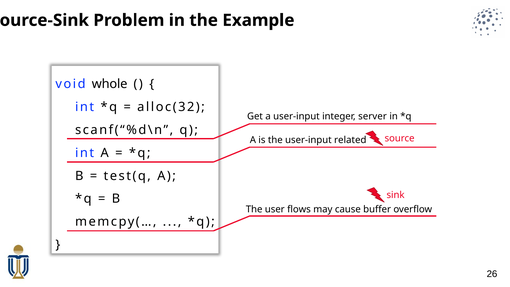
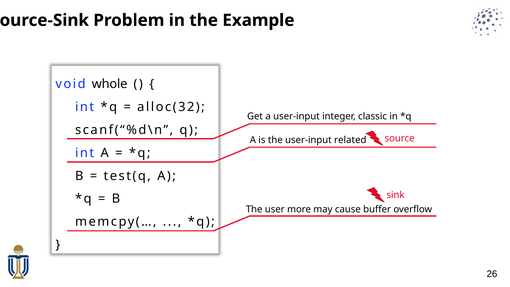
server: server -> classic (373, 116)
flows: flows -> more (299, 209)
